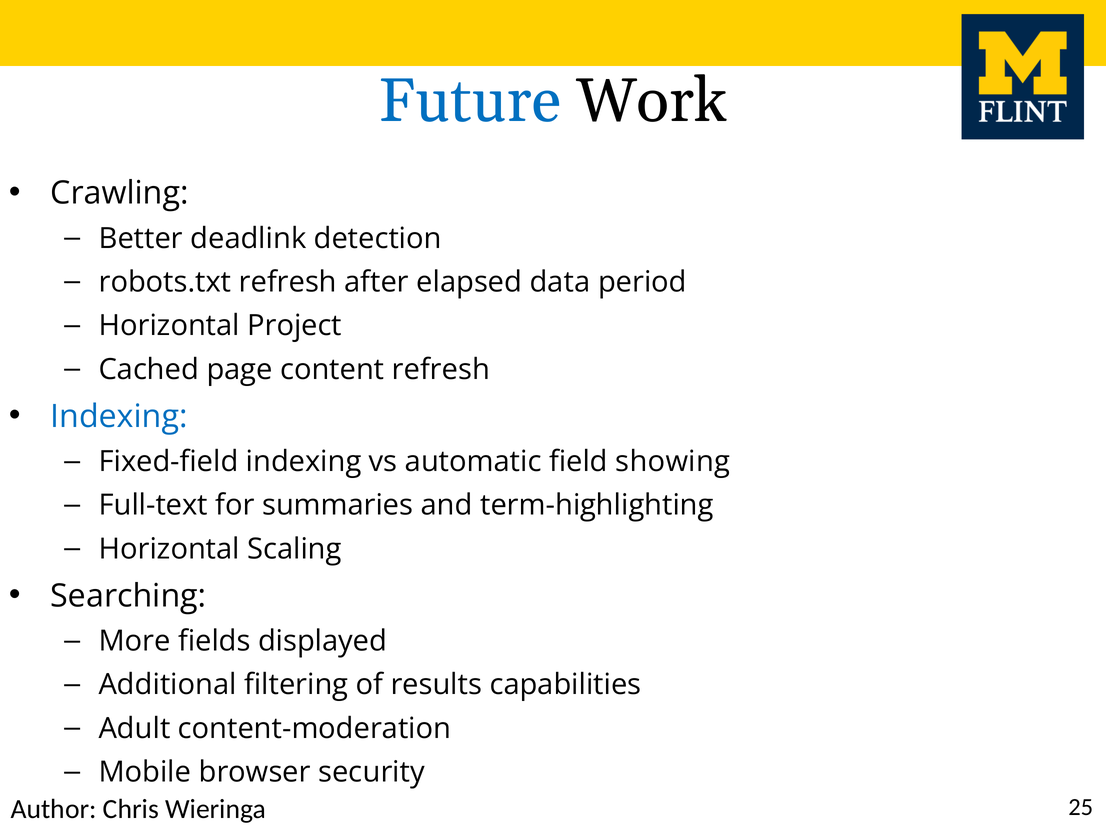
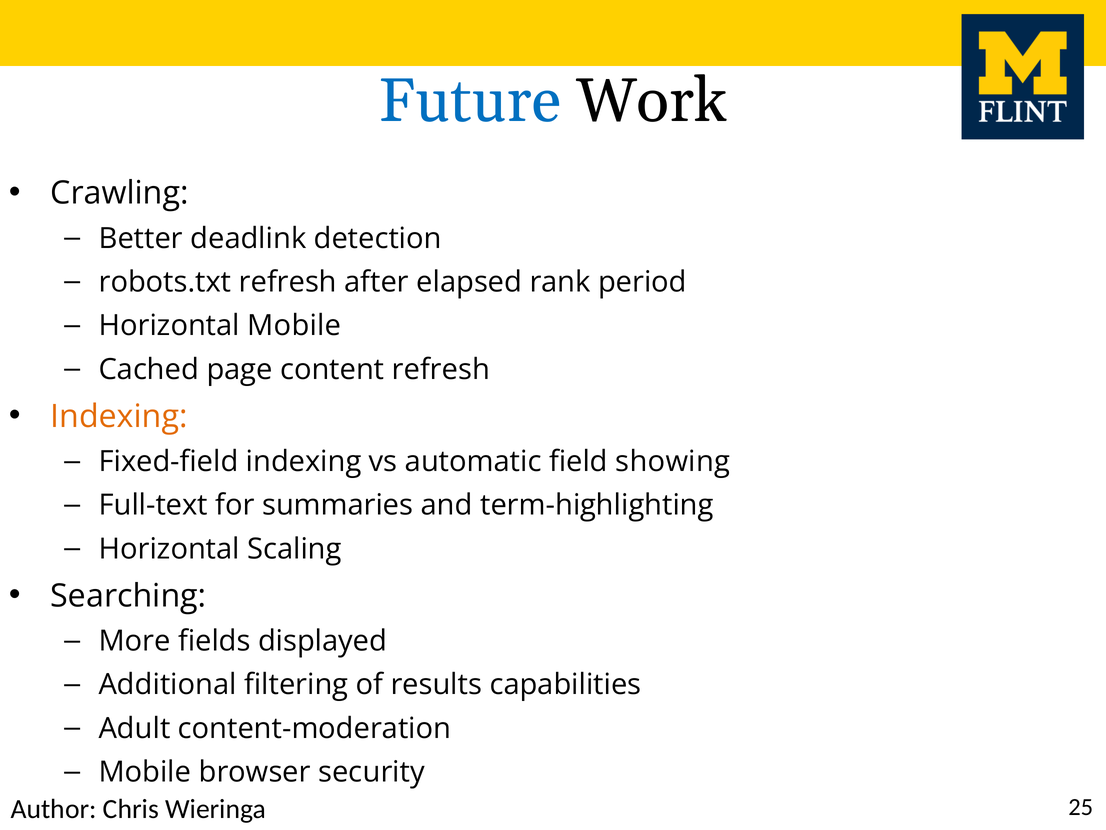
data: data -> rank (560, 282)
Horizontal Project: Project -> Mobile (294, 326)
Indexing colour: blue -> orange (119, 416)
